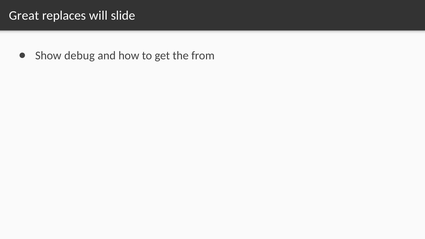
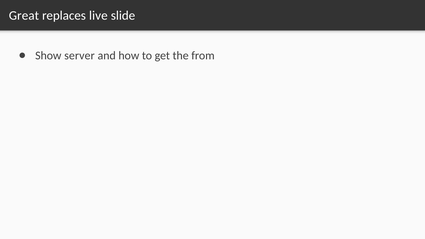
will: will -> live (98, 16)
debug: debug -> server (80, 56)
